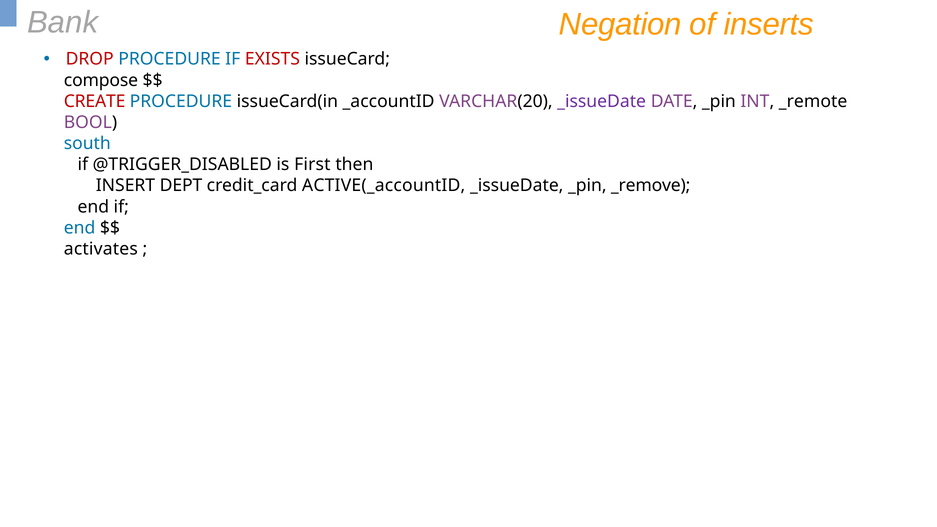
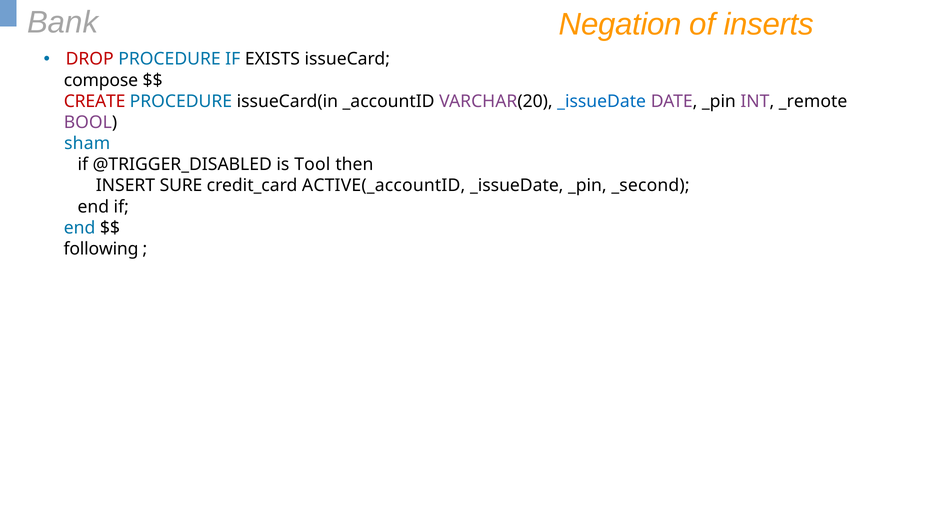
EXISTS colour: red -> black (272, 59)
_issueDate colour: purple -> blue (602, 101)
south: south -> sham (87, 144)
First: First -> Tool (312, 165)
DEPT: DEPT -> SURE (181, 186)
_remove: _remove -> _second (650, 186)
activates: activates -> following (101, 249)
